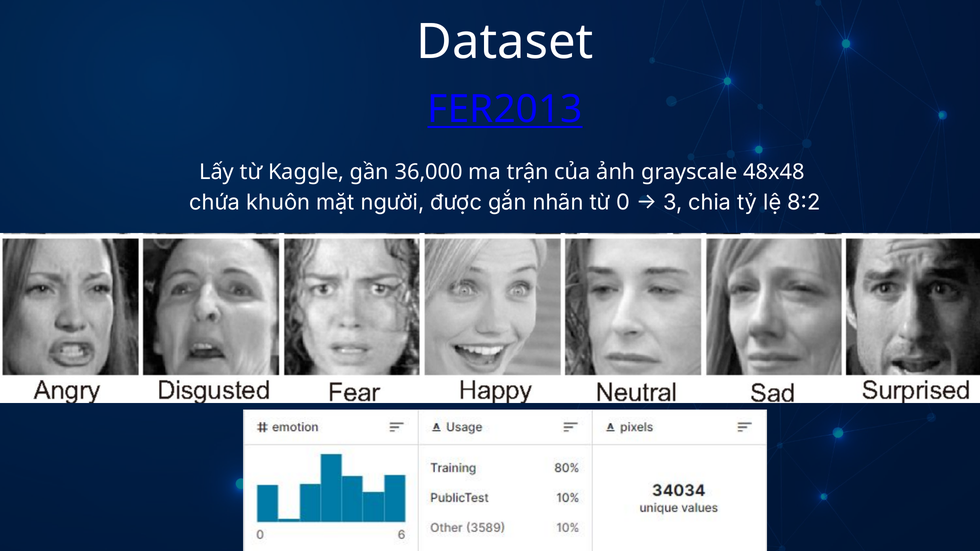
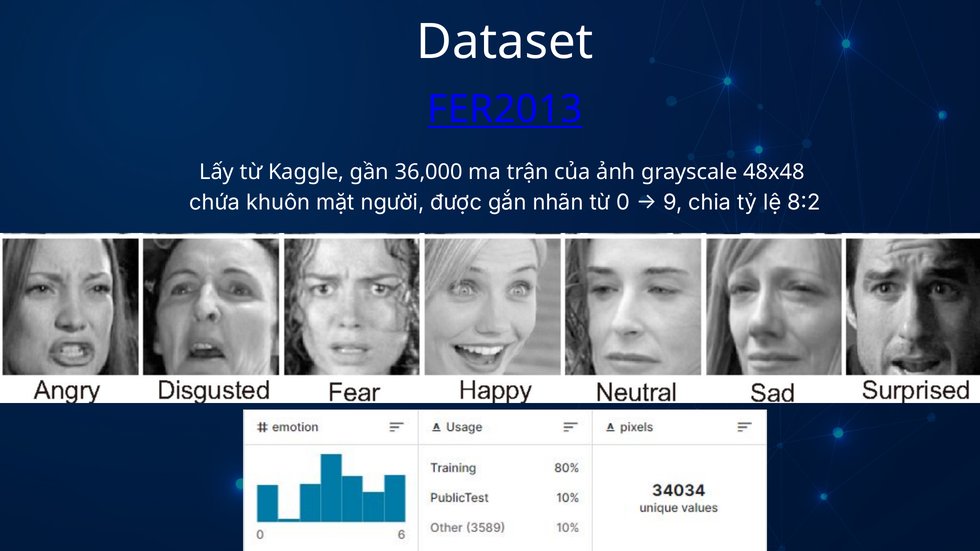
3: 3 -> 9 (673, 203)
